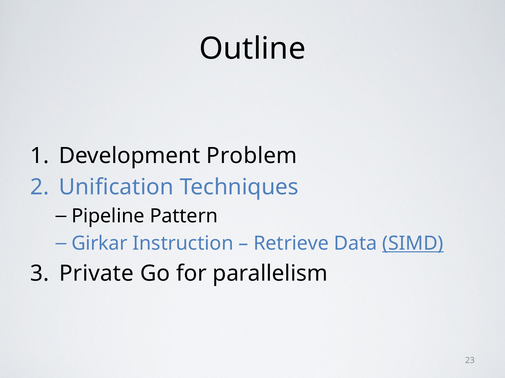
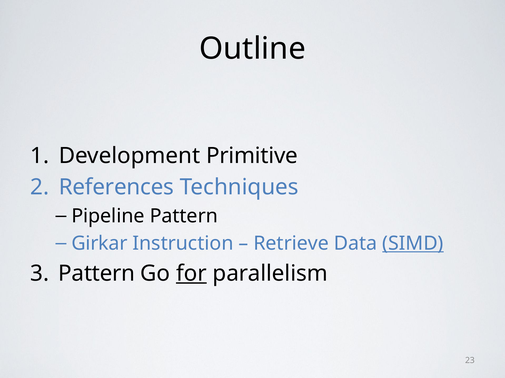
Problem: Problem -> Primitive (252, 156)
Unification: Unification -> References (116, 187)
Private: Private -> Pattern (97, 274)
for underline: none -> present (191, 274)
